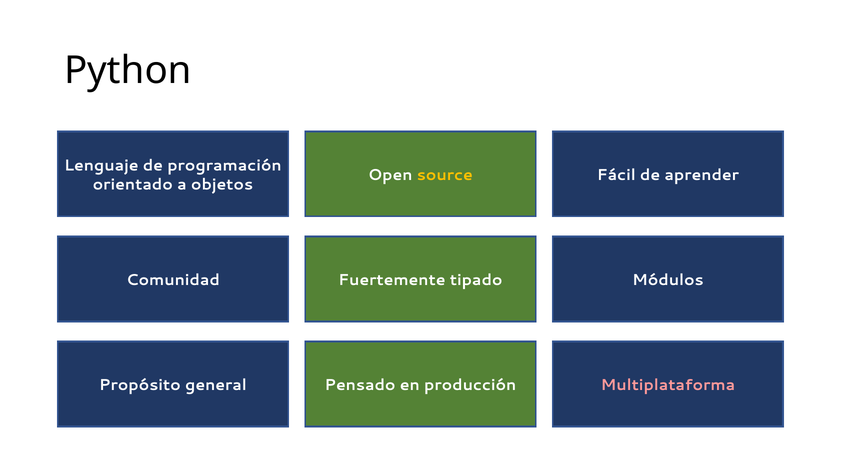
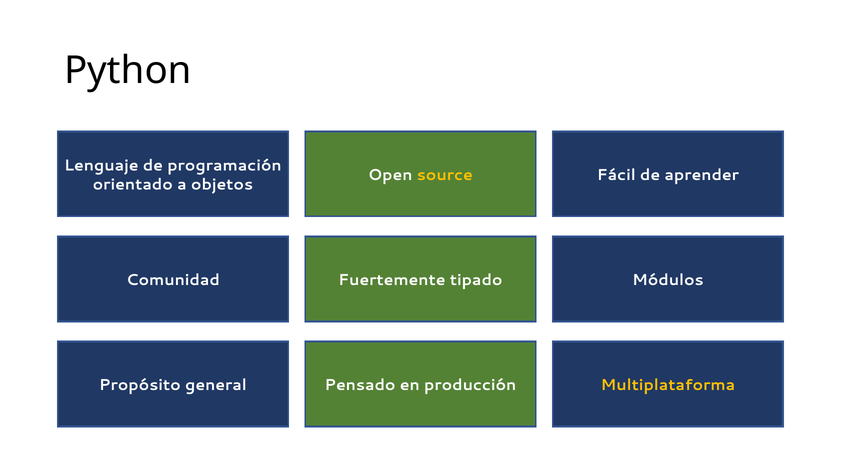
Multiplataforma colour: pink -> yellow (668, 385)
